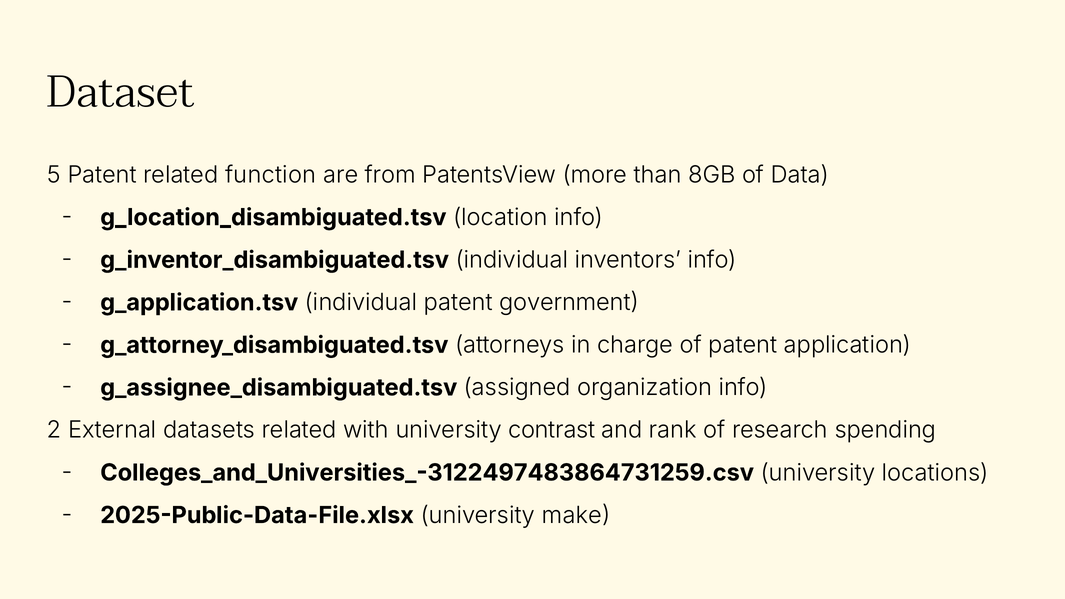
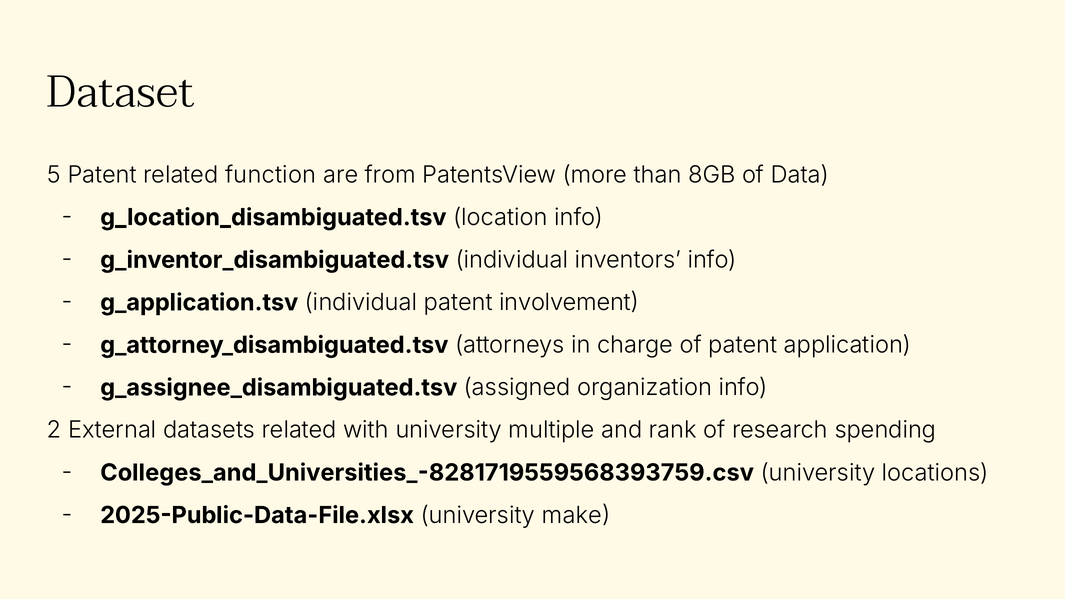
government: government -> involvement (569, 303)
contrast: contrast -> multiple (552, 430)
Colleges_and_Universities_-3122497483864731259.csv: Colleges_and_Universities_-3122497483864731259.csv -> Colleges_and_Universities_-8281719559568393759.csv (427, 473)
